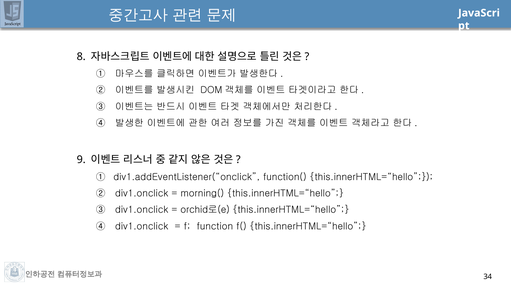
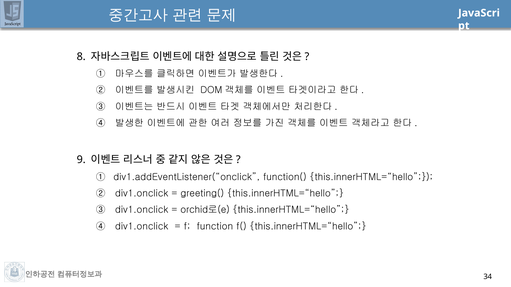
morning(: morning( -> greeting( (202, 194)
